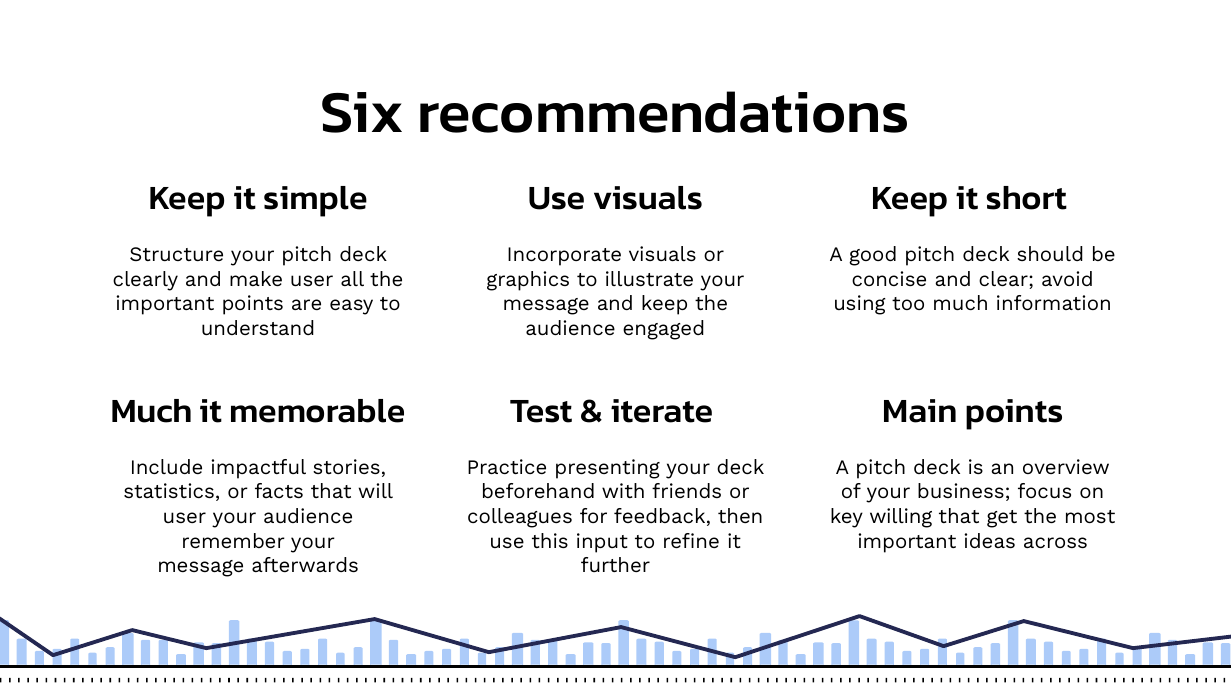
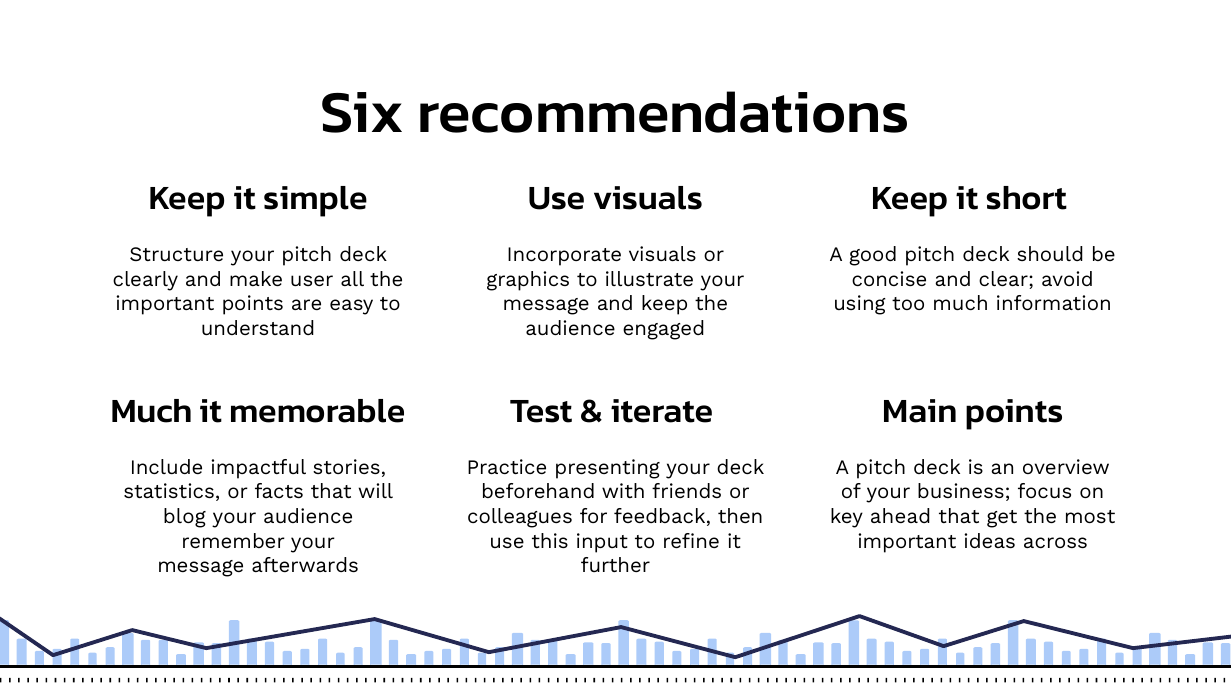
user: user -> blog (184, 516)
willing: willing -> ahead (901, 516)
